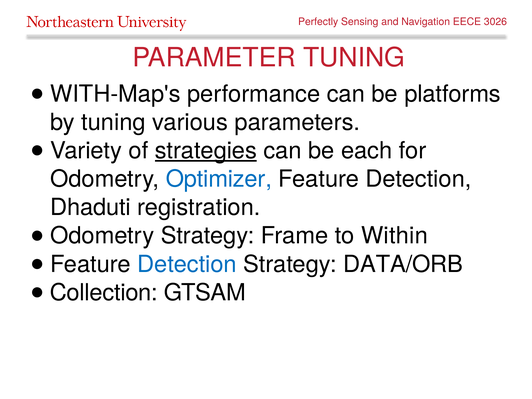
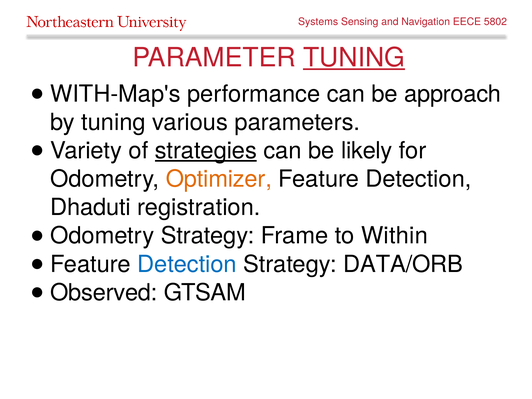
Perfectly: Perfectly -> Systems (318, 22)
3026: 3026 -> 5802 (495, 22)
TUNING underline: none -> present (354, 58)
platforms: platforms -> approach (453, 94)
each: each -> likely (367, 151)
Optimizer colour: blue -> orange (219, 179)
Collection: Collection -> Observed (104, 293)
